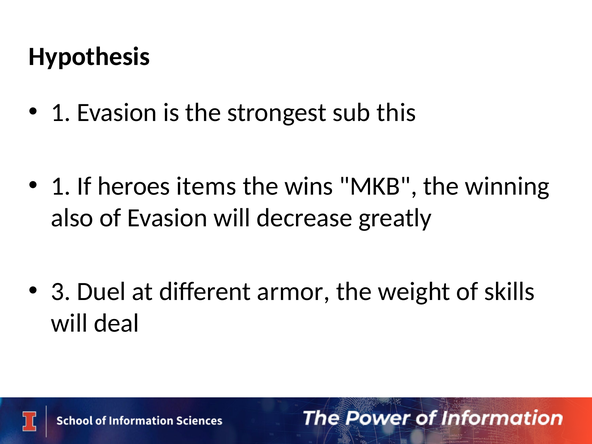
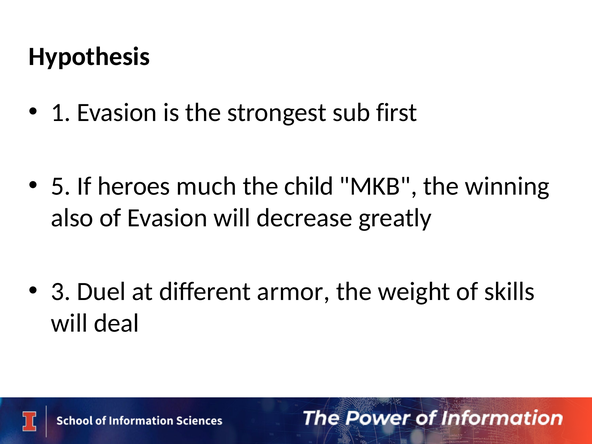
this: this -> first (397, 112)
1: 1 -> 5 (61, 186)
items: items -> much (206, 186)
wins: wins -> child (309, 186)
